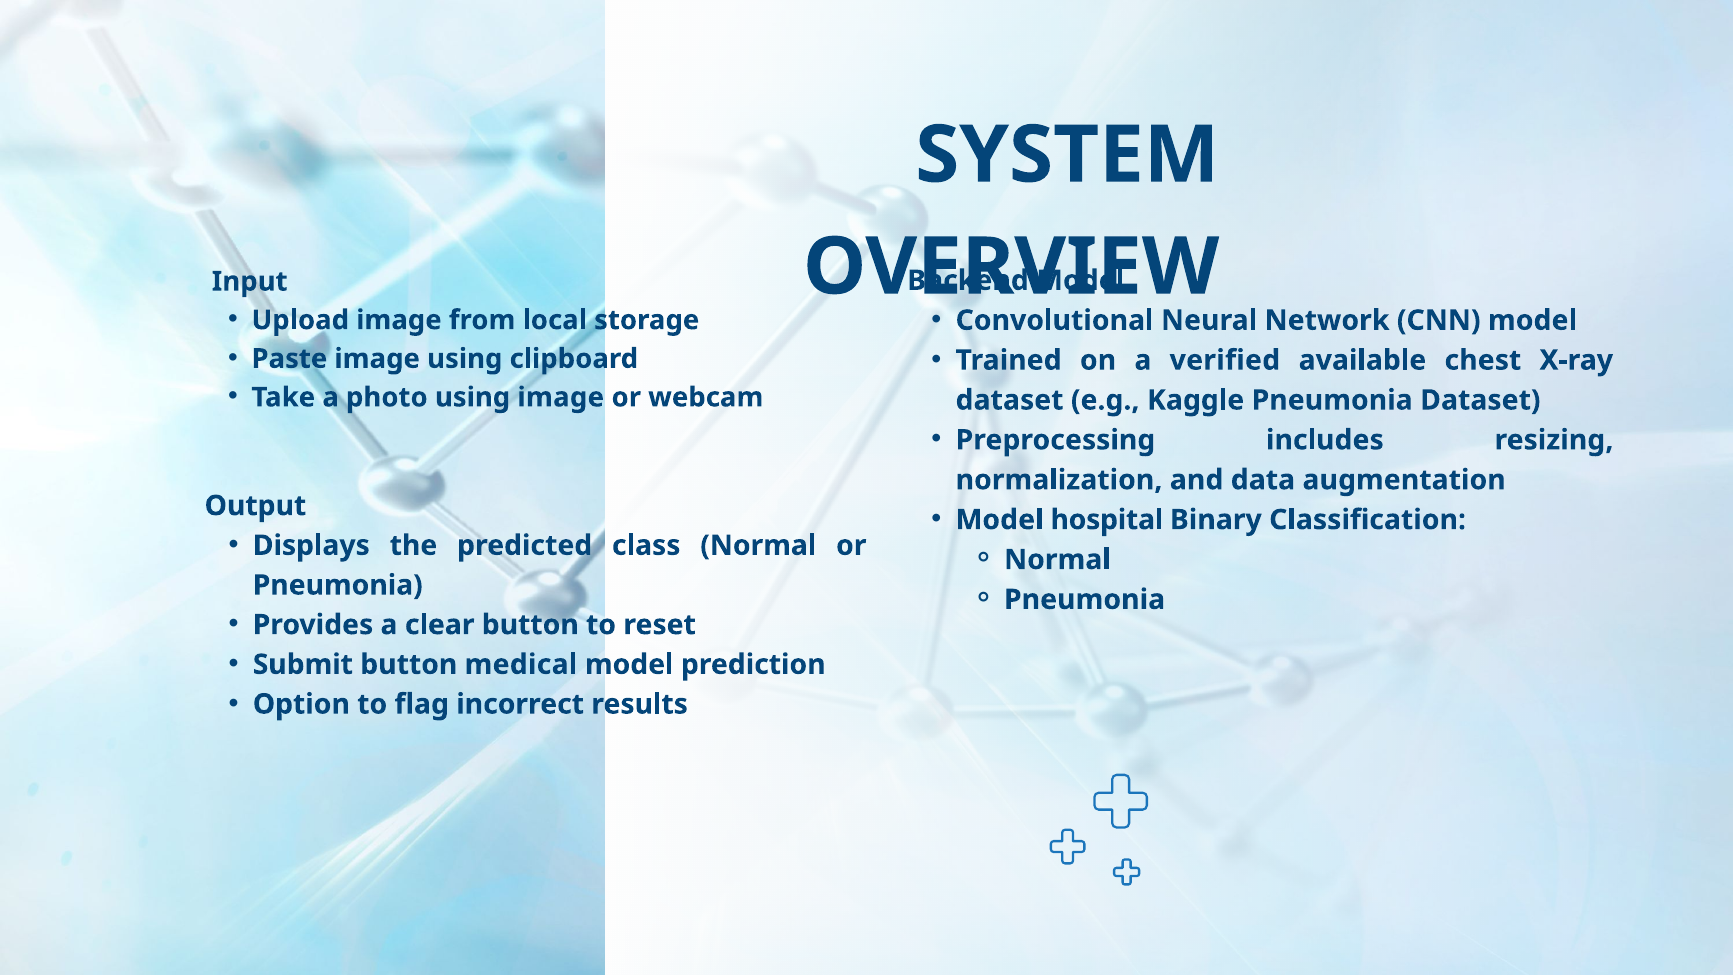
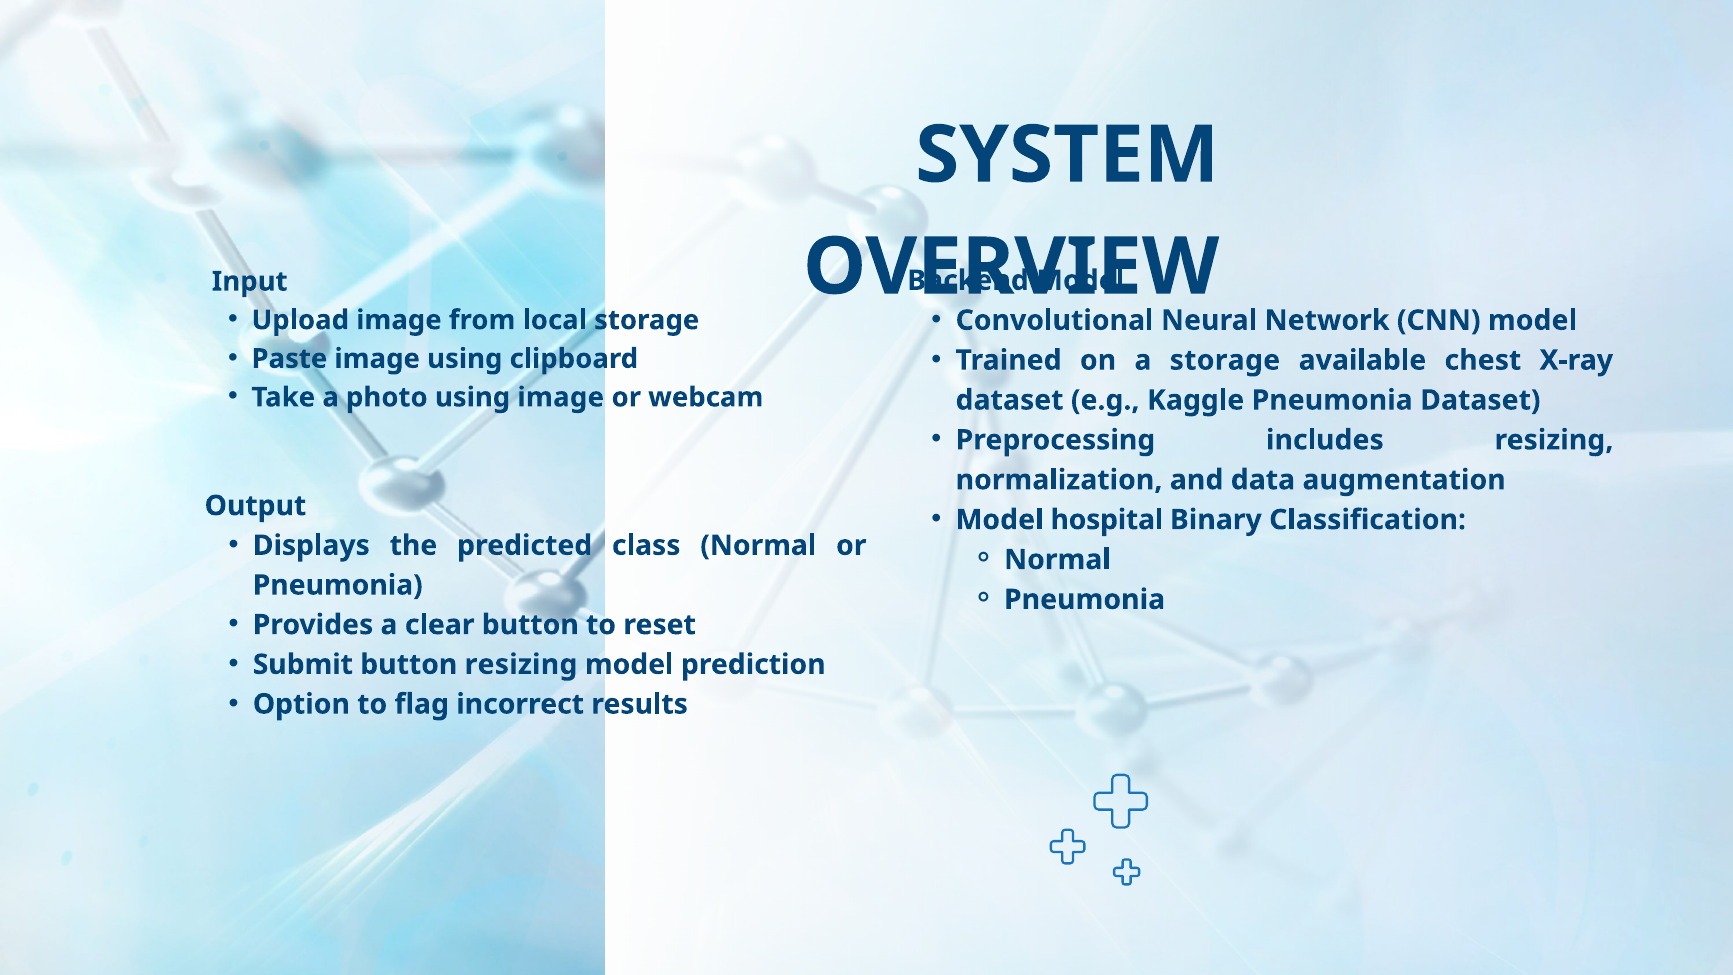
a verified: verified -> storage (1225, 360)
button medical: medical -> resizing (521, 664)
